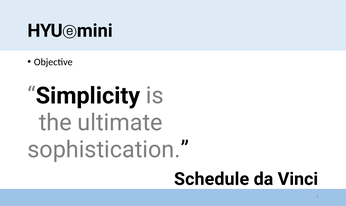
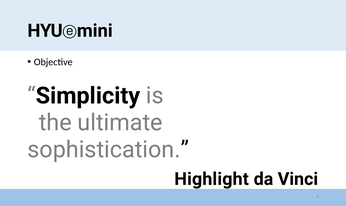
Schedule: Schedule -> Highlight (212, 179)
